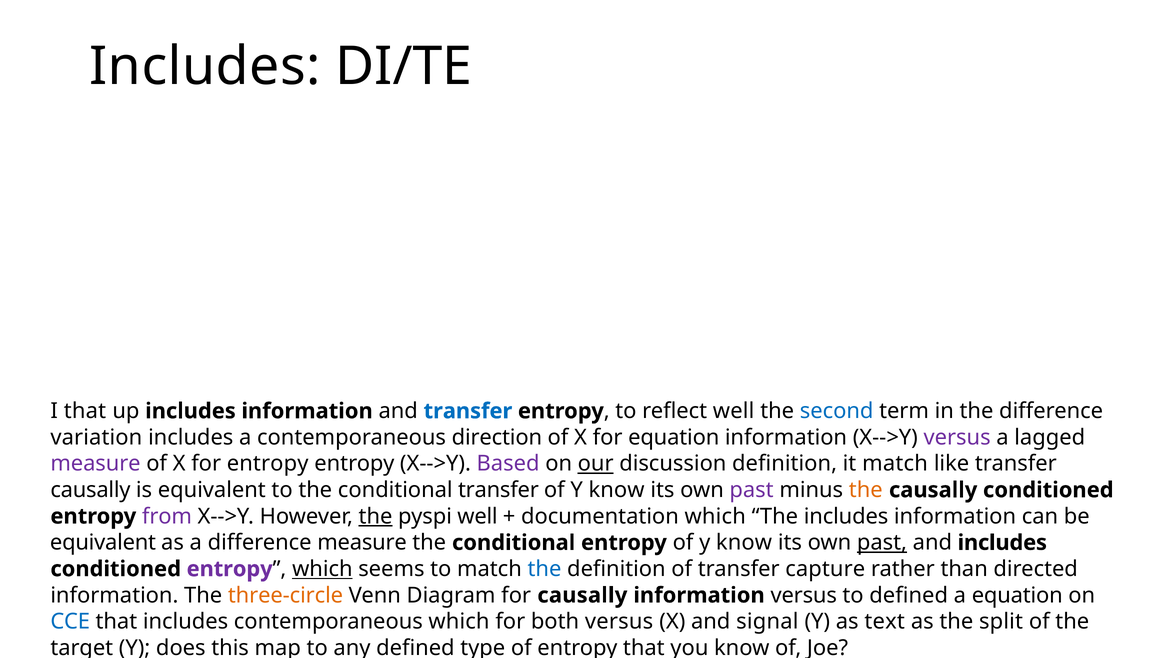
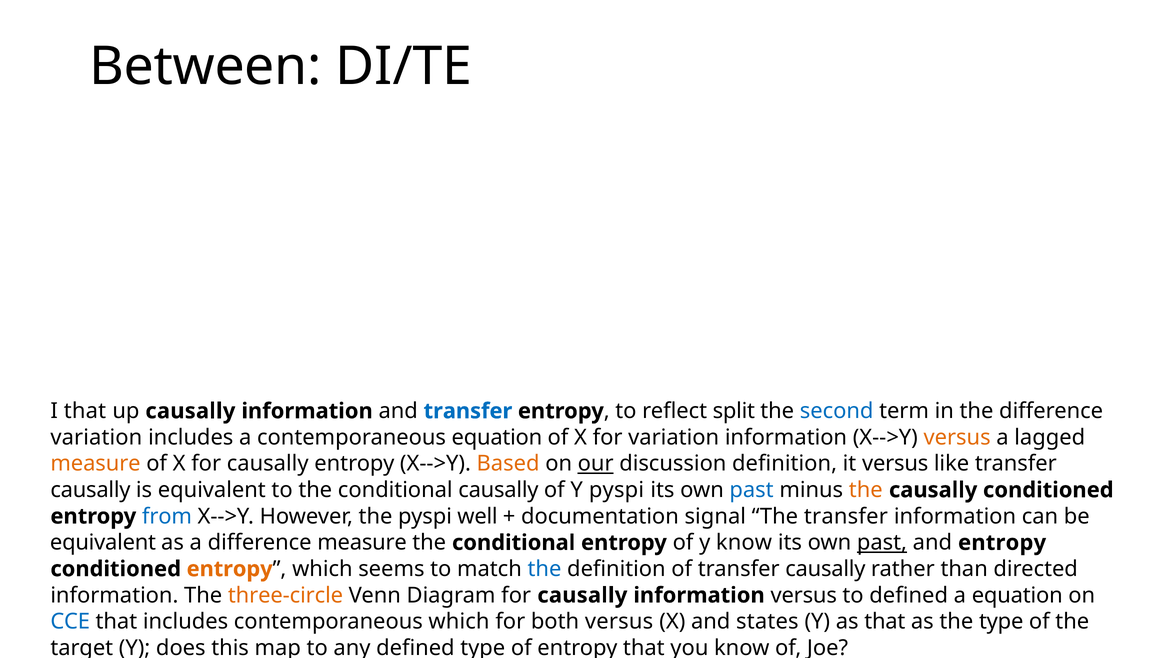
Includes: Includes -> Between (205, 66)
up includes: includes -> causally (190, 411)
reflect well: well -> split (734, 411)
contemporaneous direction: direction -> equation (497, 437)
for equation: equation -> variation (674, 437)
versus colour: purple -> orange (957, 437)
measure colour: purple -> orange (96, 464)
X for entropy: entropy -> causally (268, 464)
Based colour: purple -> orange (508, 464)
it match: match -> versus (895, 464)
conditional transfer: transfer -> causally (498, 490)
know: know -> pyspi (617, 490)
past colour: purple -> blue (752, 490)
from colour: purple -> blue (167, 516)
the underline: present -> none (376, 516)
documentation which: which -> signal (715, 516)
The includes: includes -> transfer (846, 516)
and includes: includes -> entropy (1002, 543)
entropy colour: purple -> orange (230, 569)
which underline: present -> none (322, 569)
of transfer capture: capture -> causally (825, 569)
signal: signal -> states (767, 622)
as text: text -> that (885, 622)
the split: split -> type (1001, 622)
